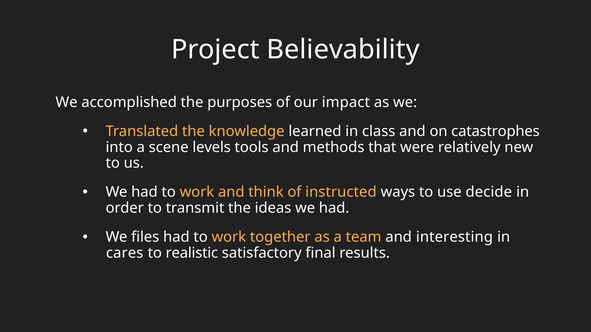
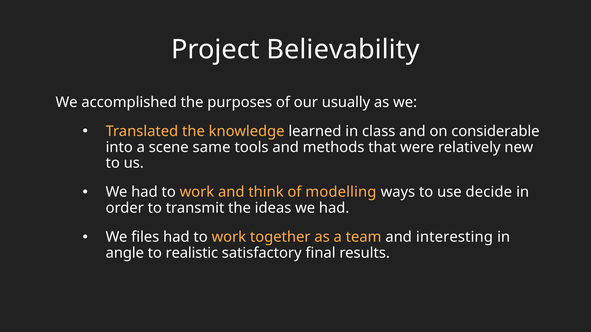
impact: impact -> usually (346, 102)
catastrophes: catastrophes -> considerable (495, 131)
levels: levels -> same (212, 147)
instructed: instructed -> modelling (341, 192)
cares: cares -> angle (125, 253)
